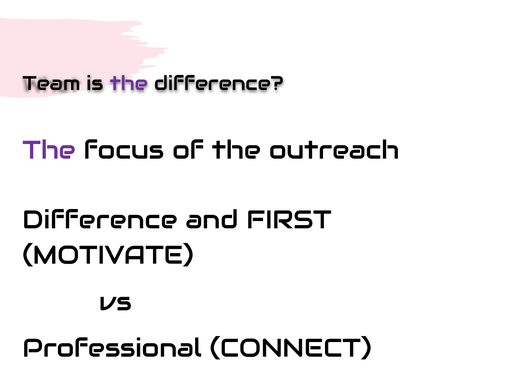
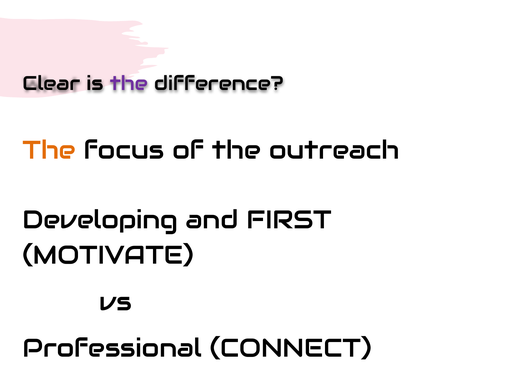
Team: Team -> Clear (51, 84)
The colour: purple -> orange (49, 151)
Difference: Difference -> Developing (100, 220)
